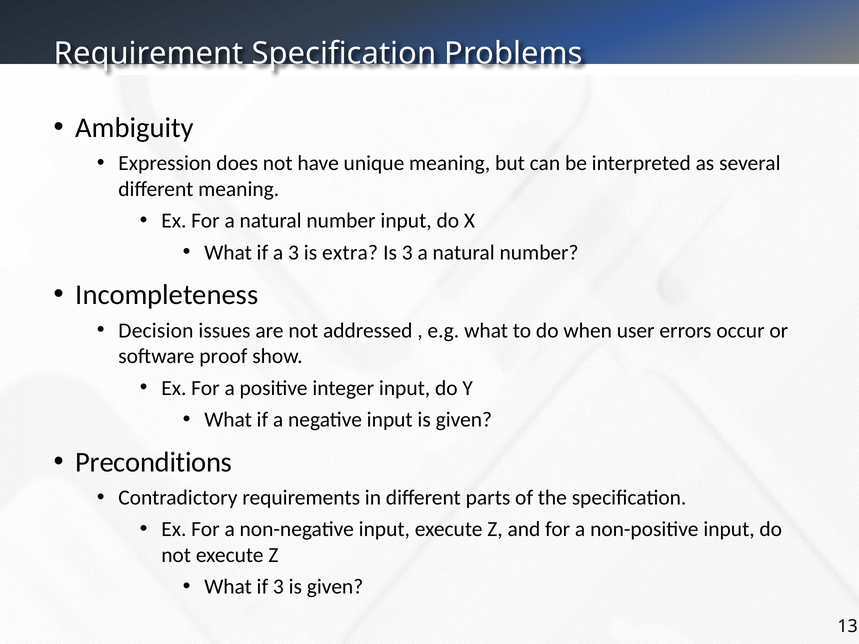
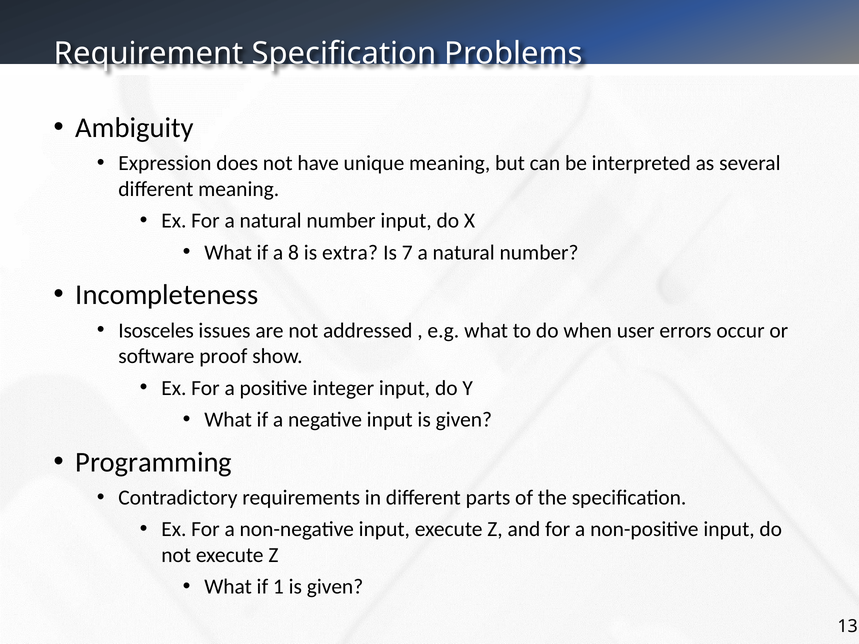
a 3: 3 -> 8 (293, 253)
Is 3: 3 -> 7 (407, 253)
Decision: Decision -> Isosceles (156, 331)
Preconditions: Preconditions -> Programming (154, 462)
if 3: 3 -> 1 (278, 587)
